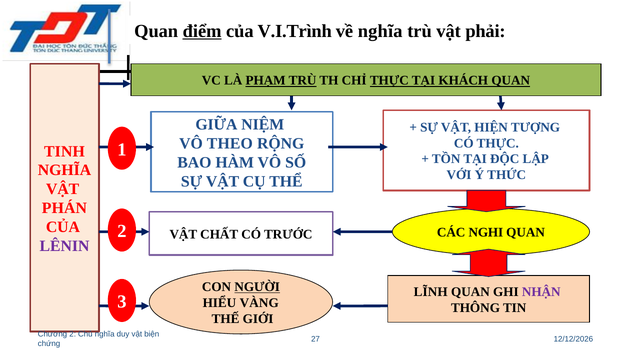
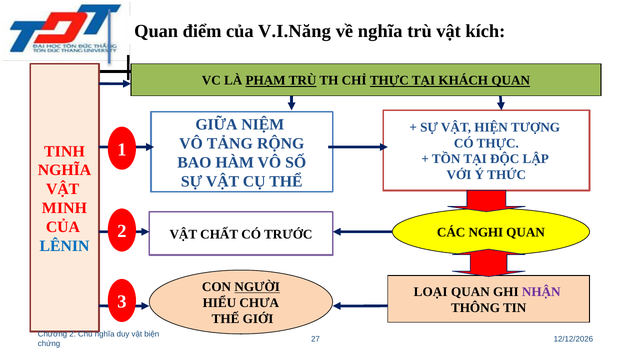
điểm underline: present -> none (202, 31)
V.I.Trình: V.I.Trình -> V.I.Năng (295, 31)
phải: phải -> kích (485, 31)
THEO: THEO -> TẢNG (230, 143)
PHÁN: PHÁN -> MINH (64, 208)
LÊNIN colour: purple -> blue (64, 246)
LĨNH: LĨNH -> LOẠI (431, 292)
VÀNG: VÀNG -> CHƯA (259, 303)
